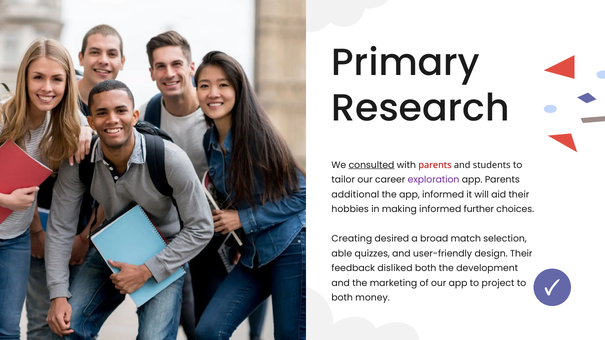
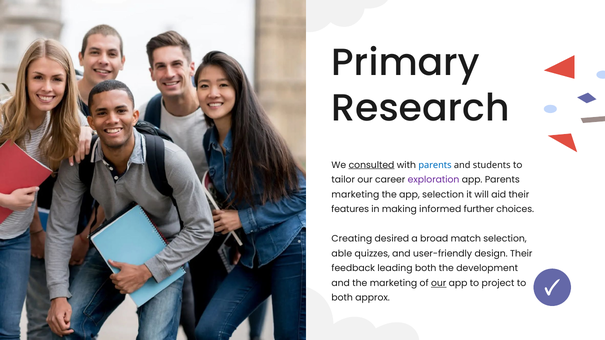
parents colour: red -> blue (435, 165)
additional: additional -> marketing (355, 195)
app informed: informed -> selection (443, 195)
hobbies: hobbies -> features (350, 209)
disliked: disliked -> leading (395, 269)
our underline: none -> present (439, 283)
money: money -> approx (373, 298)
